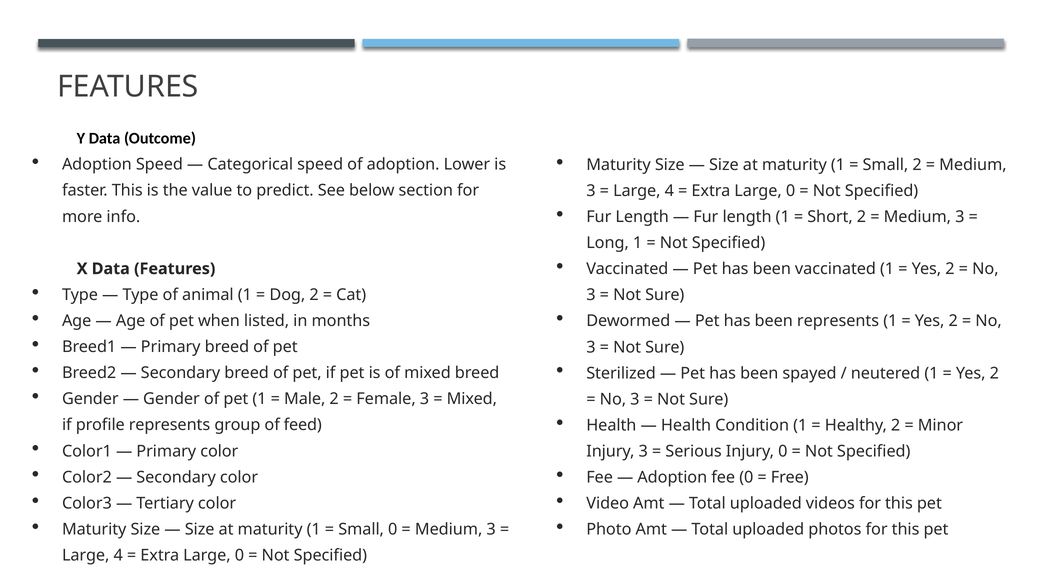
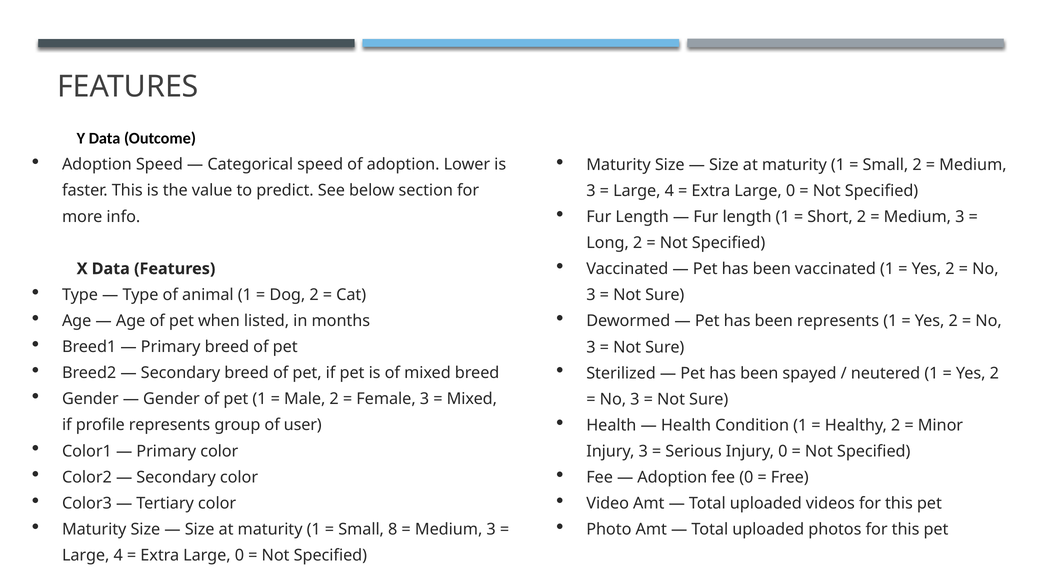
Long 1: 1 -> 2 (638, 243)
feed: feed -> user (303, 425)
Small 0: 0 -> 8 (393, 529)
